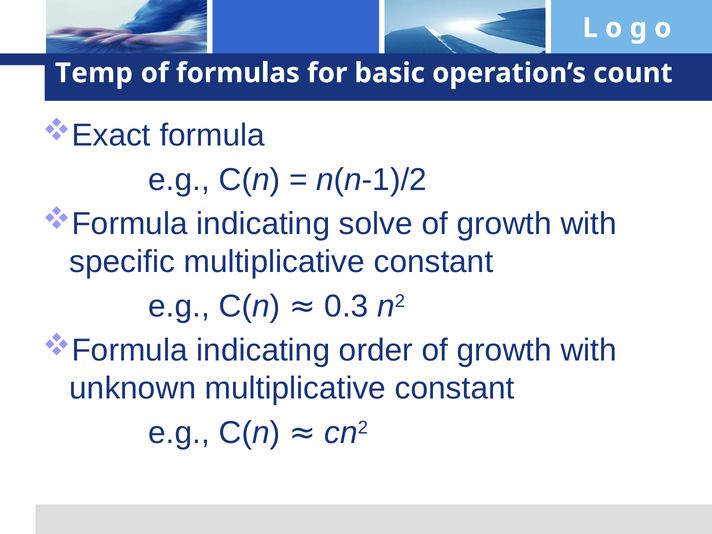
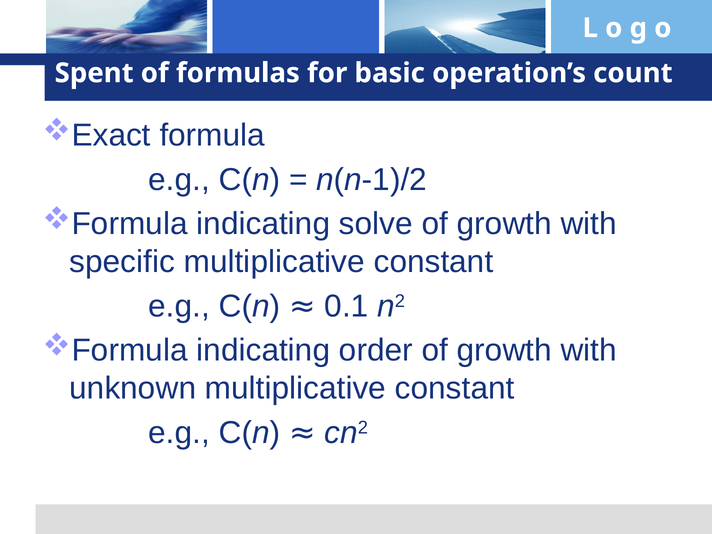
Temp: Temp -> Spent (94, 73)
0.3: 0.3 -> 0.1 (346, 306)
